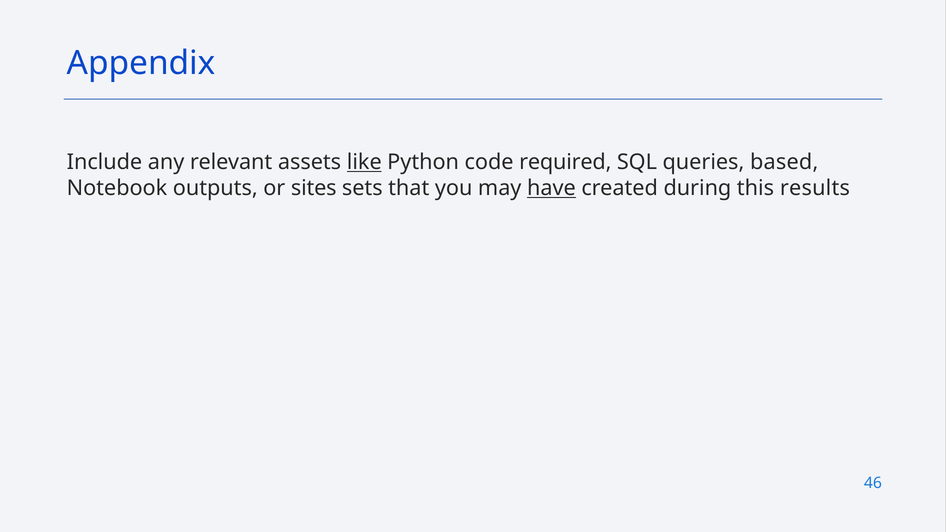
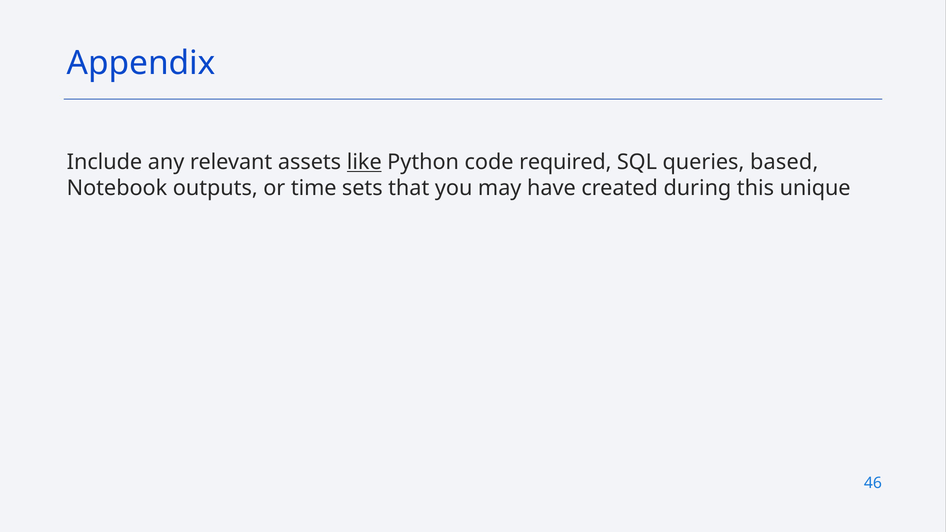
sites: sites -> time (314, 188)
have underline: present -> none (551, 188)
results: results -> unique (815, 188)
